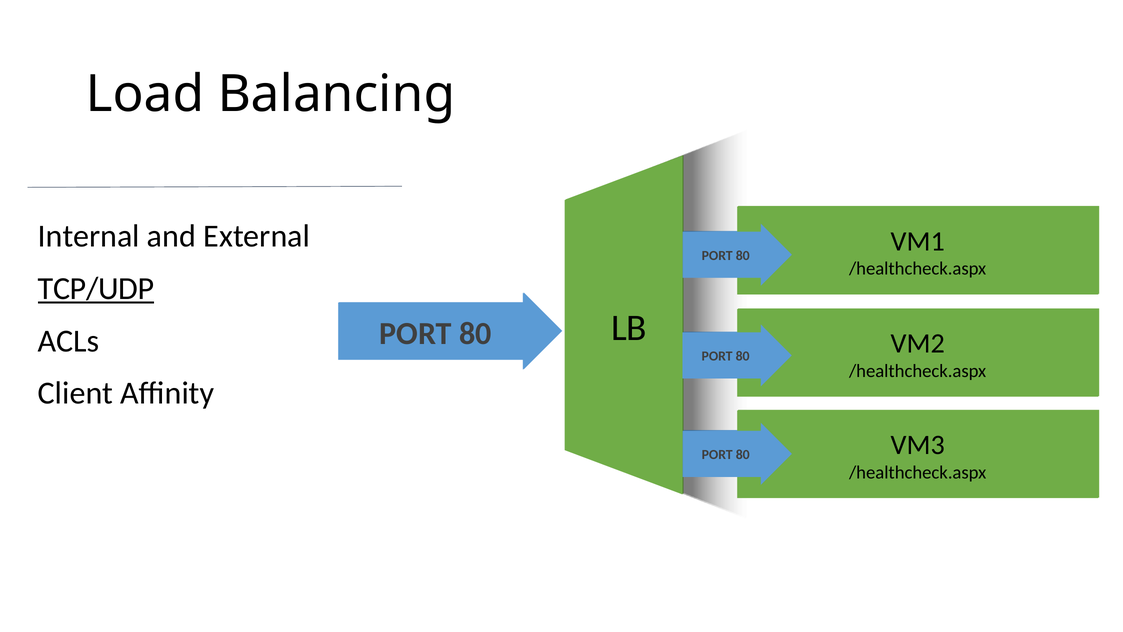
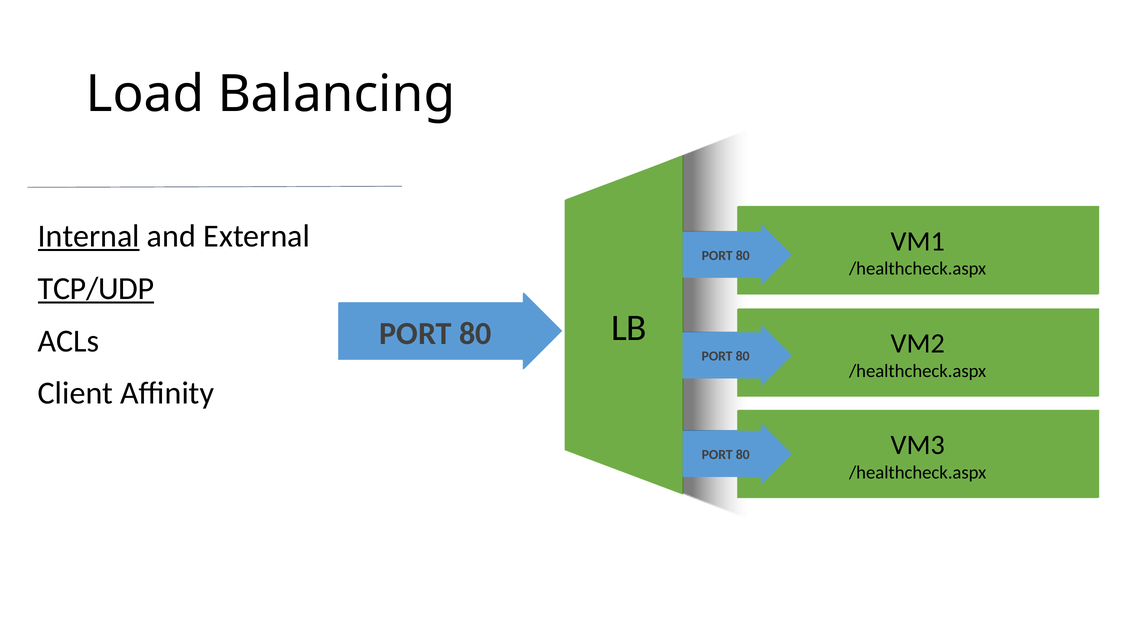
Internal underline: none -> present (89, 236)
